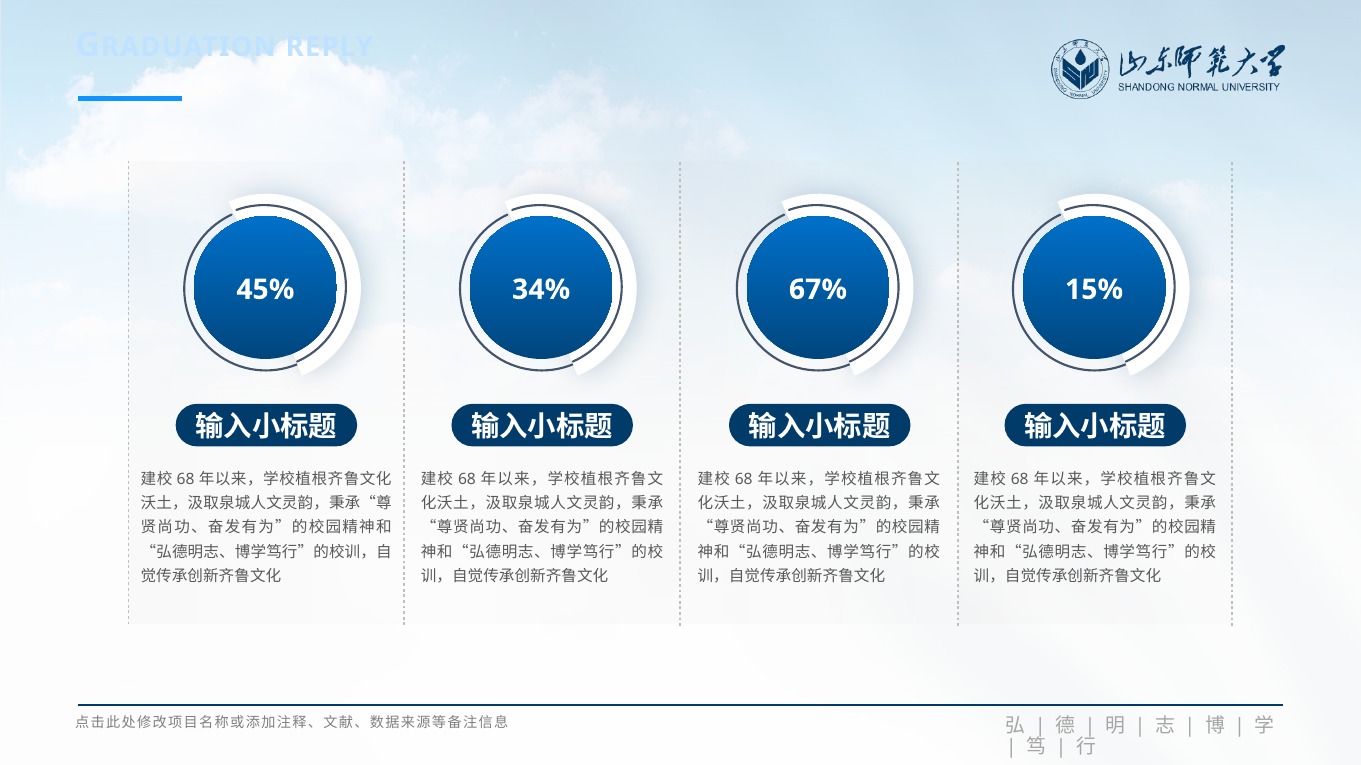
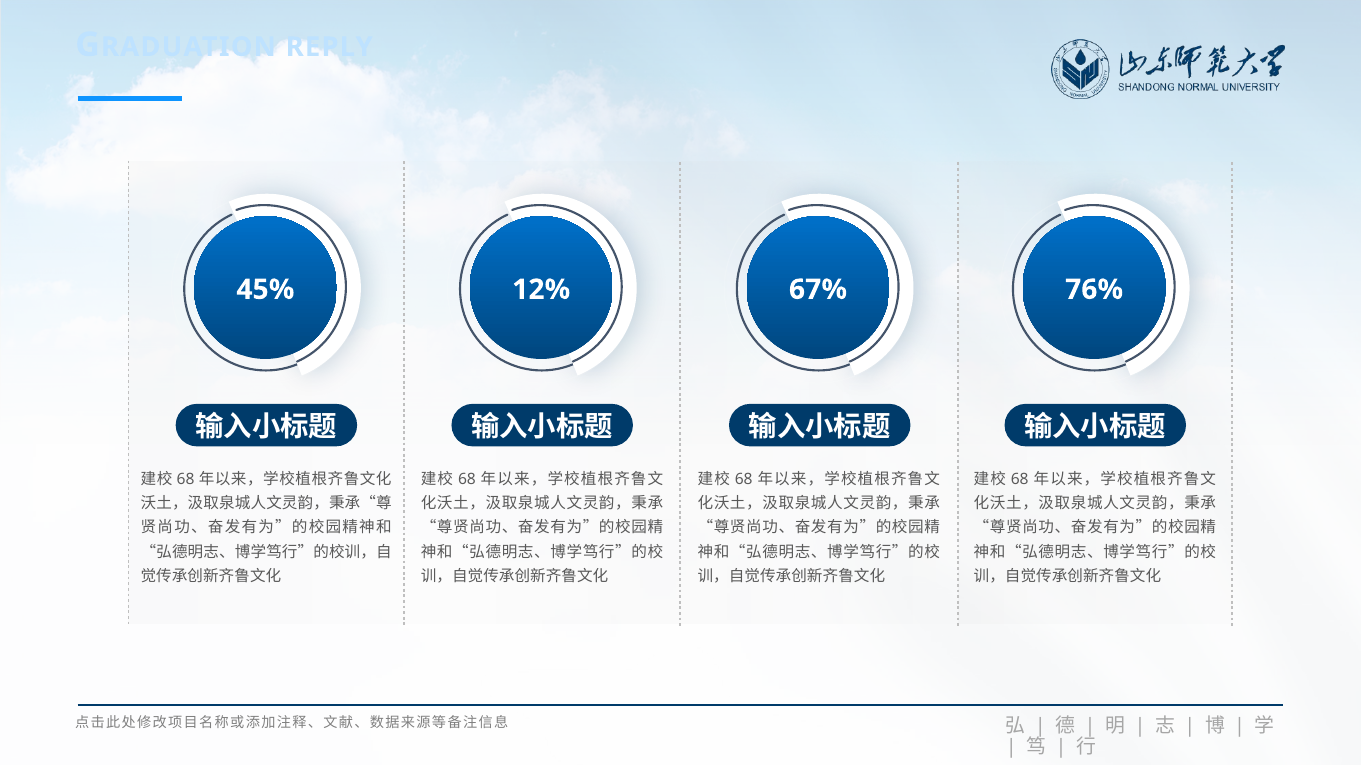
34%: 34% -> 12% (541, 290)
15%: 15% -> 76% (1094, 290)
